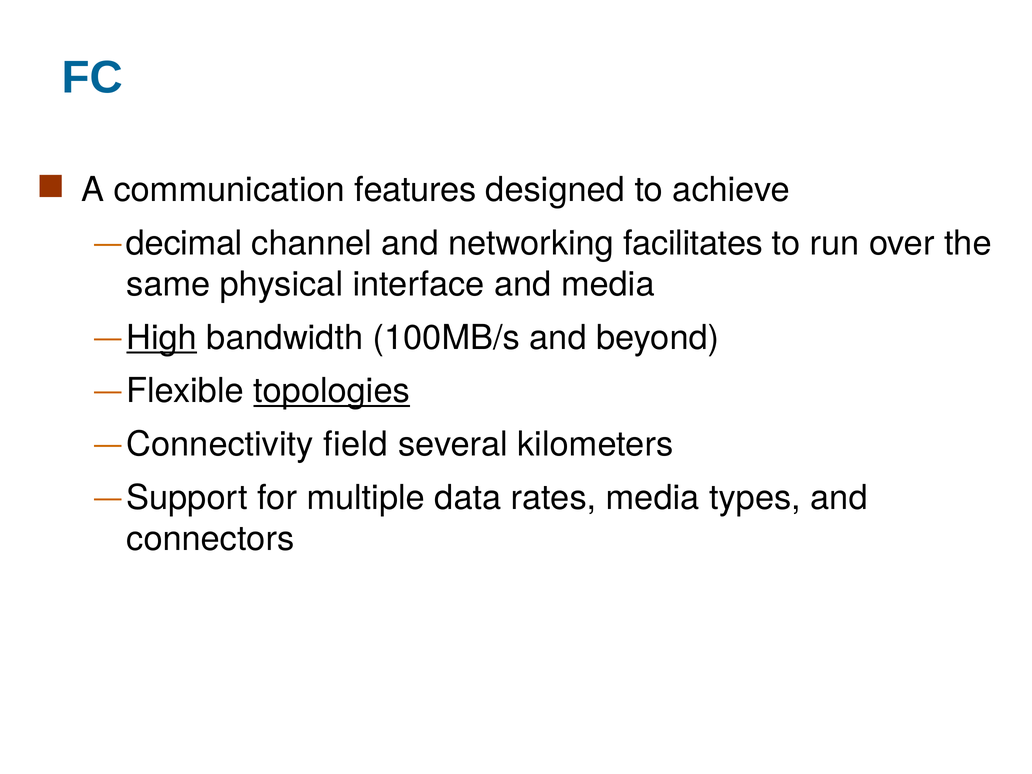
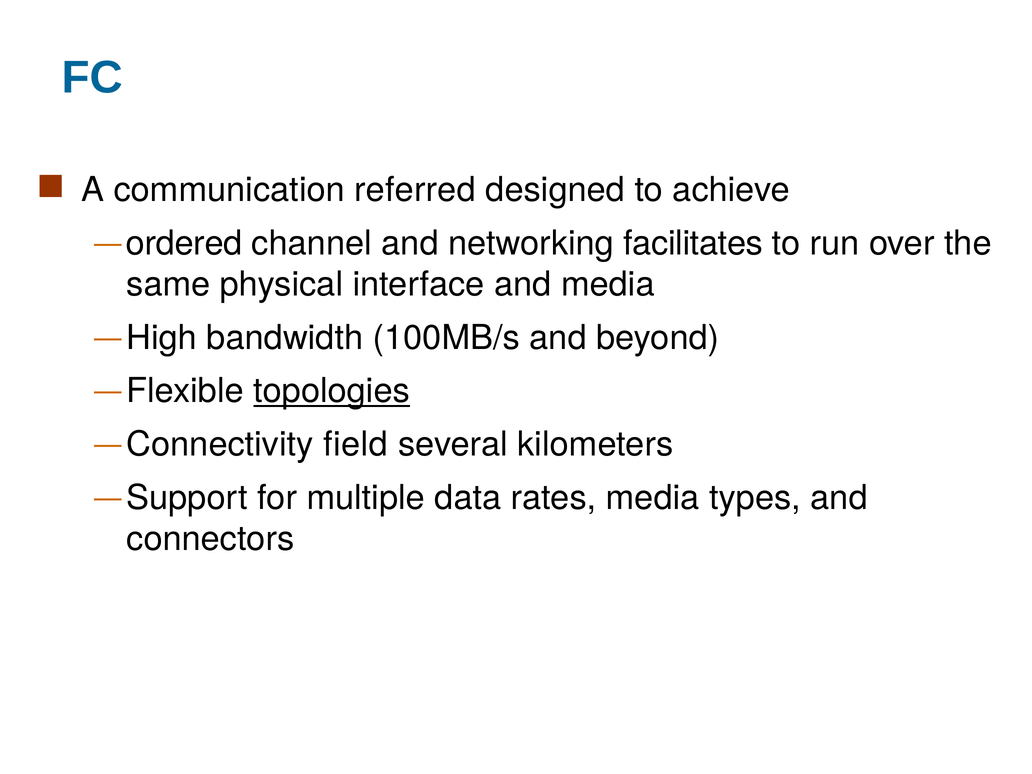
features: features -> referred (415, 190)
decimal: decimal -> ordered (184, 243)
High underline: present -> none (162, 338)
